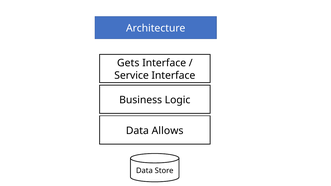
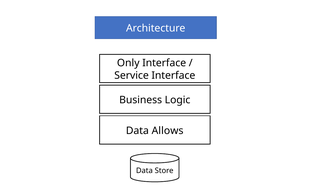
Gets: Gets -> Only (128, 63)
